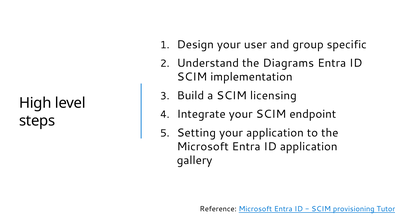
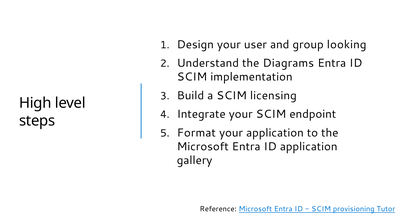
specific: specific -> looking (347, 45)
Setting: Setting -> Format (196, 133)
